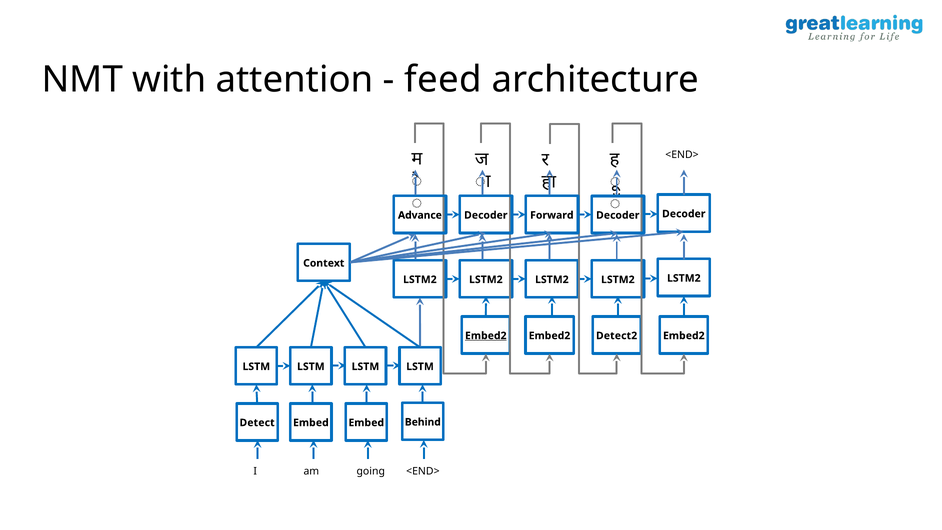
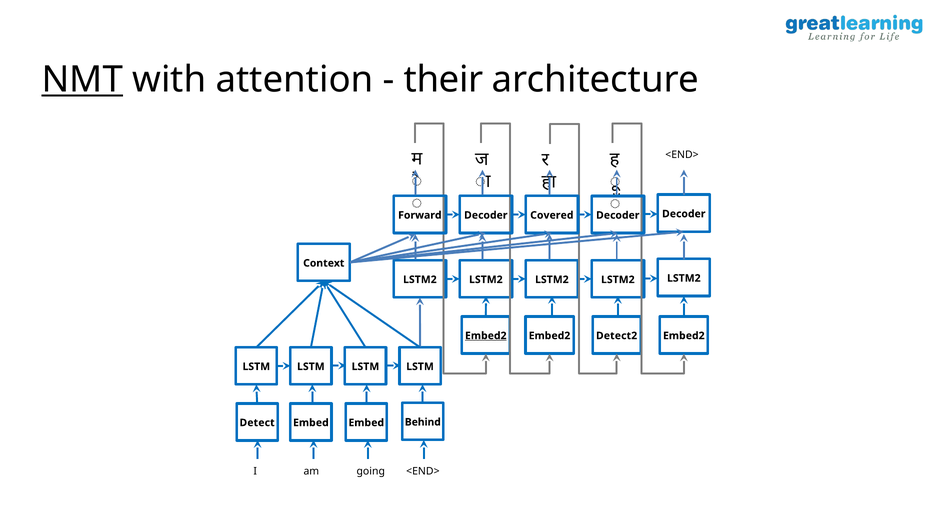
NMT underline: none -> present (82, 80)
feed: feed -> their (443, 80)
Advance: Advance -> Forward (420, 215)
Forward: Forward -> Covered (552, 215)
